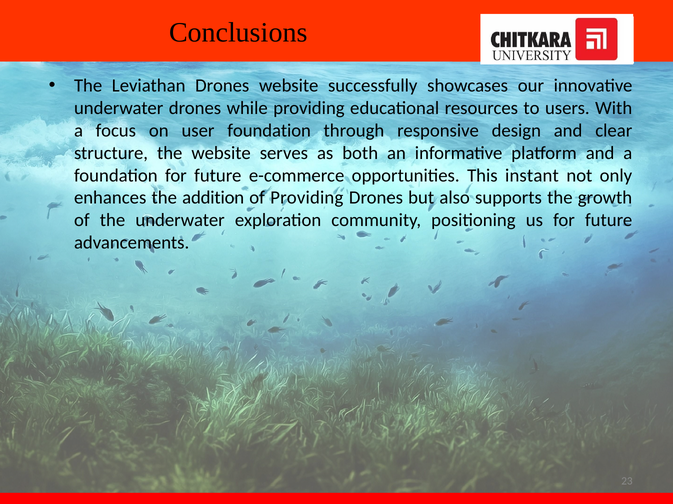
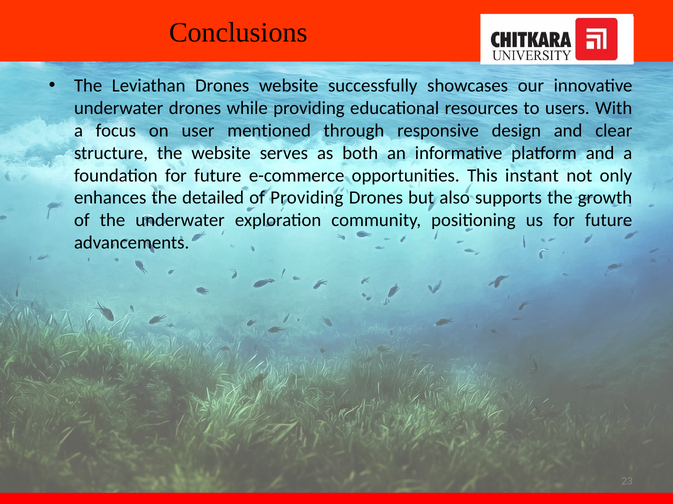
user foundation: foundation -> mentioned (269, 131)
addition: addition -> detailed (213, 198)
